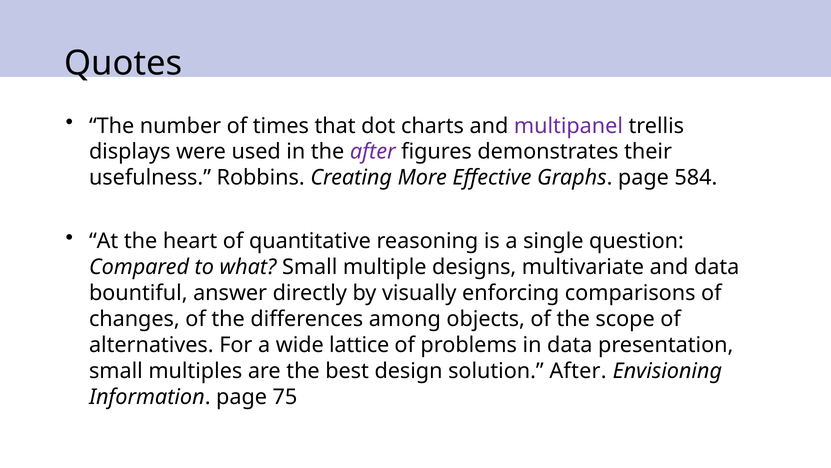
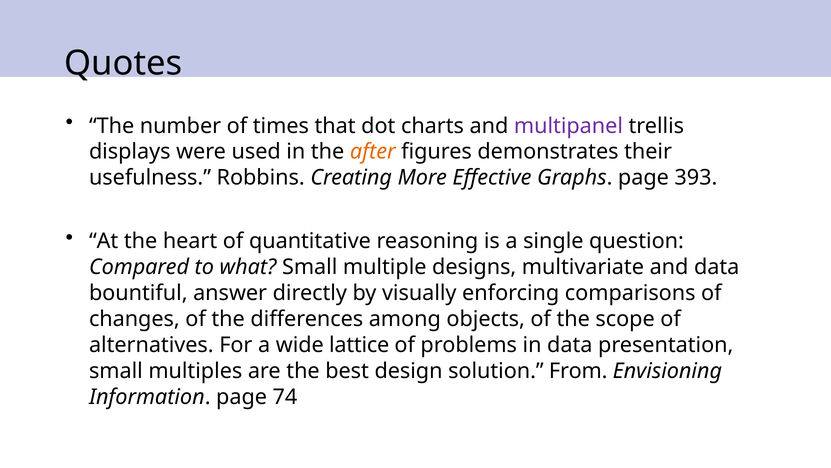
after colour: purple -> orange (373, 152)
584: 584 -> 393 (696, 178)
solution After: After -> From (578, 370)
75: 75 -> 74 (285, 396)
